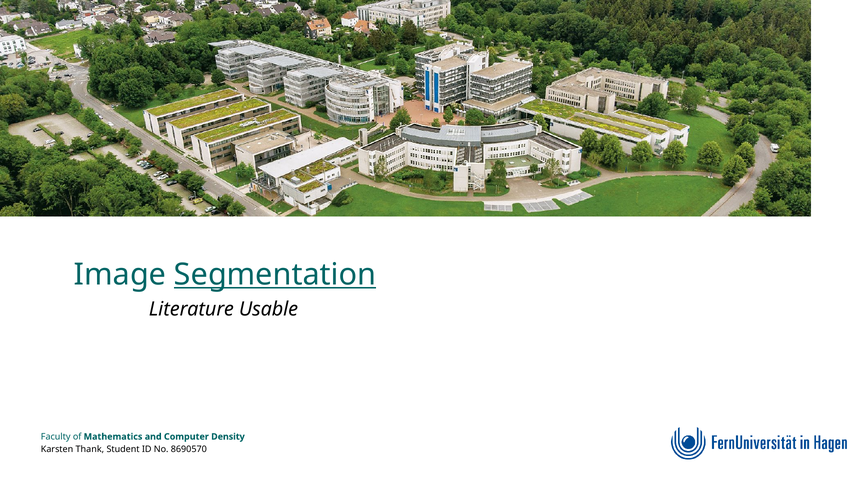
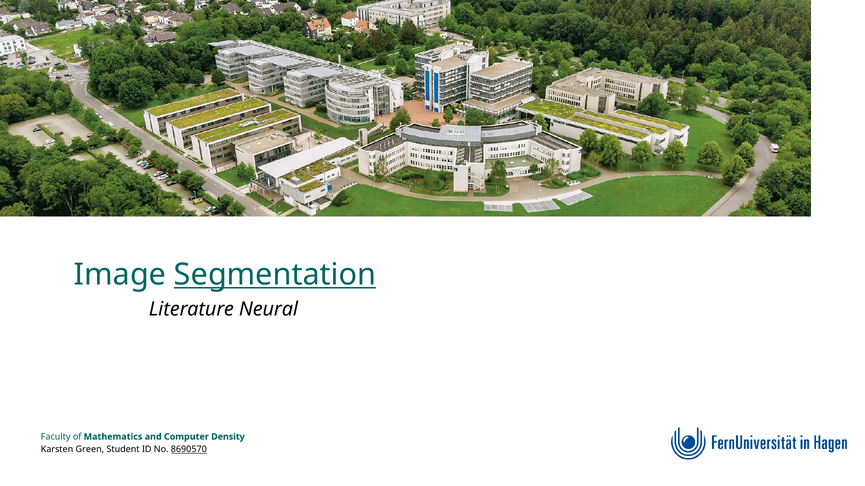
Usable: Usable -> Neural (268, 310)
Thank: Thank -> Green (90, 450)
8690570 underline: none -> present (189, 450)
